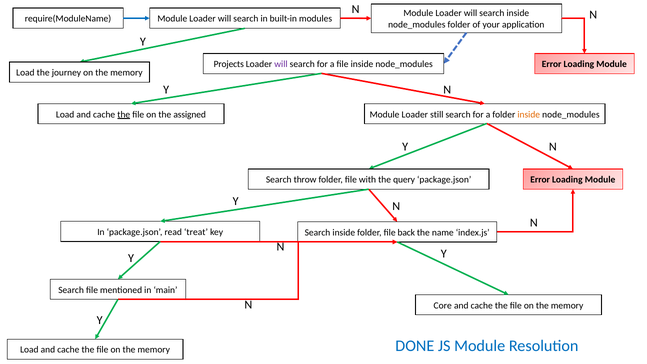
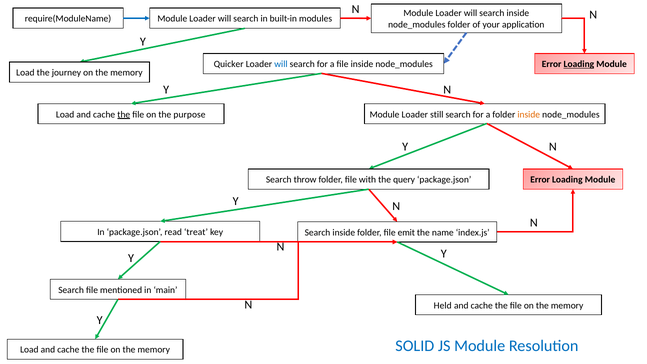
Projects: Projects -> Quicker (229, 64)
will colour: purple -> blue (281, 64)
Loading underline: none -> present (579, 64)
assigned: assigned -> purpose (190, 114)
back: back -> emit (406, 232)
Core: Core -> Held (443, 305)
DONE: DONE -> SOLID (415, 346)
